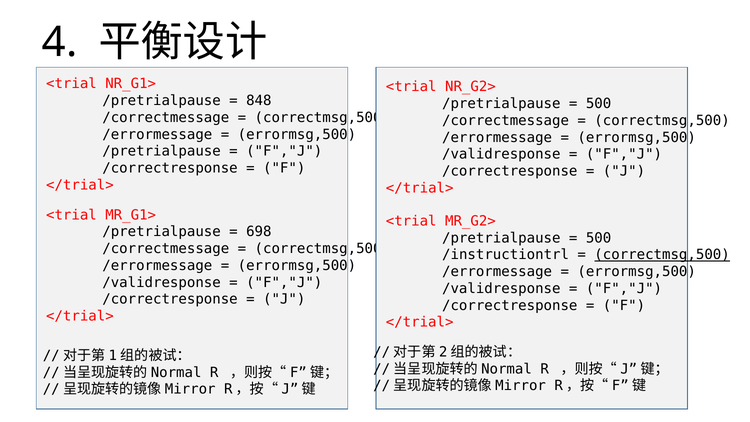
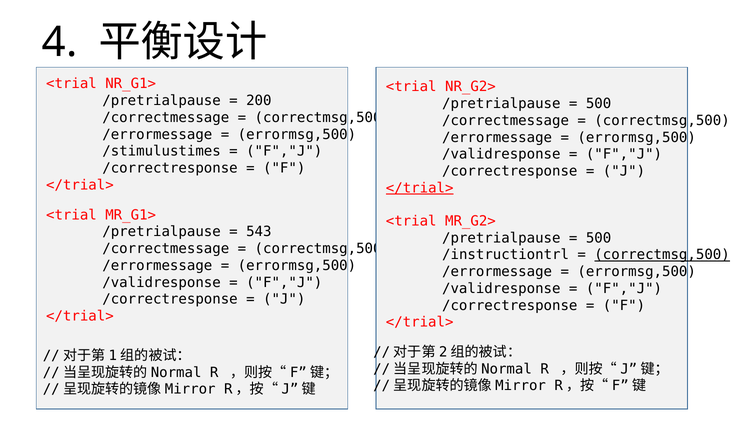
848: 848 -> 200 (259, 101)
/pretrialpause: /pretrialpause -> /stimulustimes (162, 151)
</trial> underline: none -> present (420, 188)
698: 698 -> 543 (259, 232)
